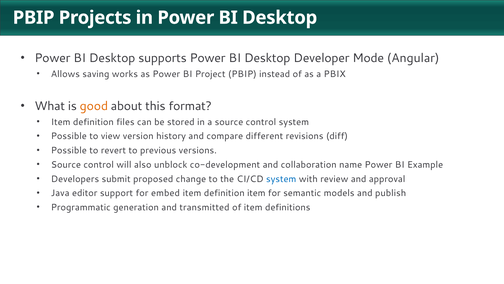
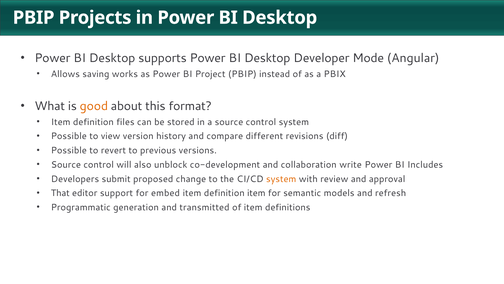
name: name -> write (351, 164)
Example: Example -> Includes (425, 164)
system colour: blue -> orange (281, 179)
Java: Java -> That (60, 193)
publish: publish -> refresh (391, 193)
